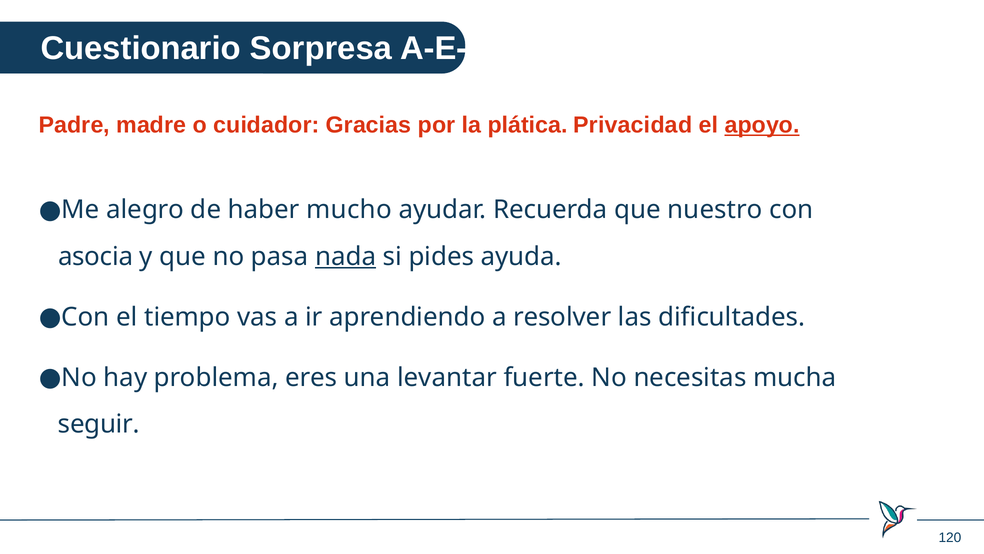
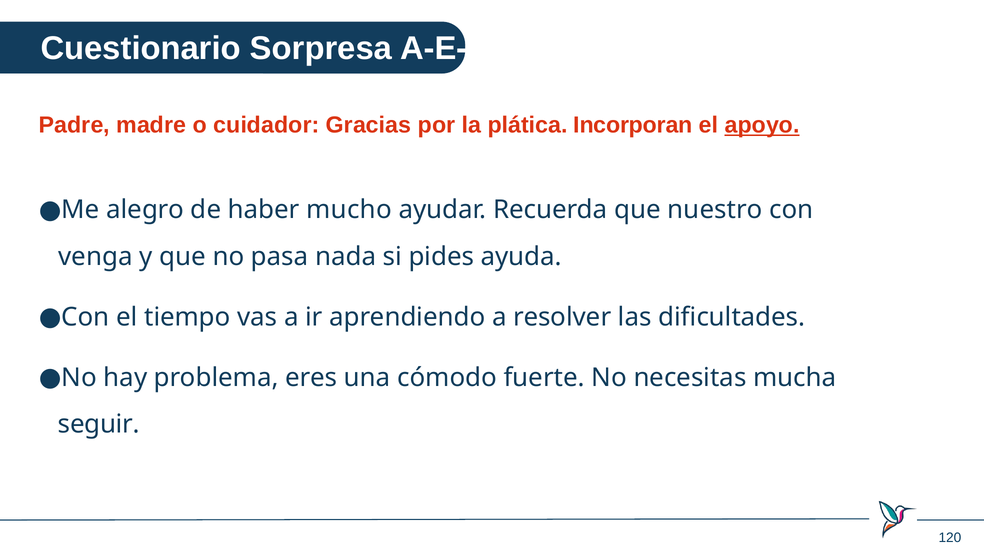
Privacidad: Privacidad -> Incorporan (633, 125)
asocia: asocia -> venga (95, 256)
nada underline: present -> none (346, 256)
levantar: levantar -> cómodo (447, 377)
